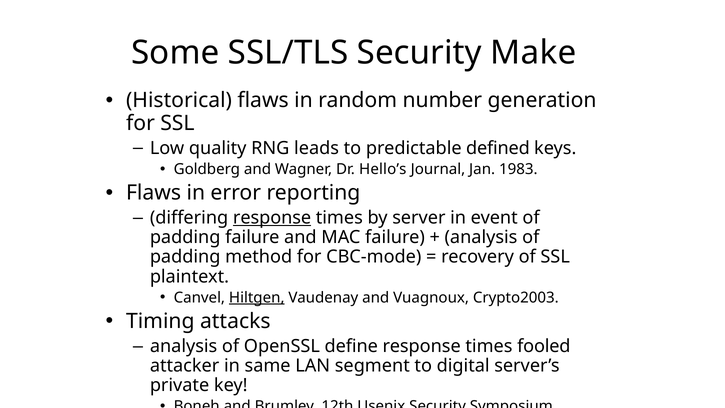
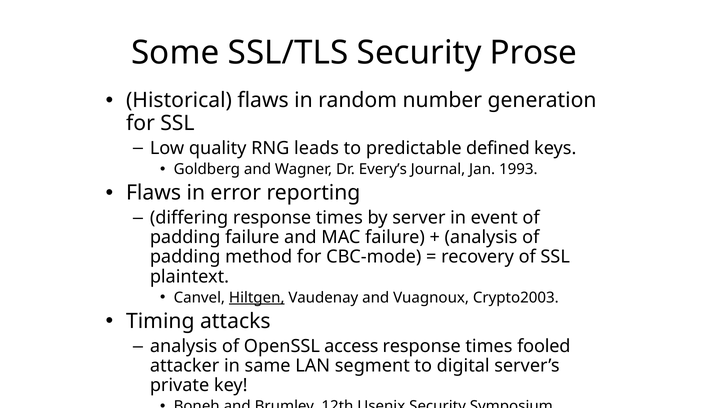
Make: Make -> Prose (534, 53)
Hello’s: Hello’s -> Every’s (383, 169)
1983: 1983 -> 1993 (518, 169)
response underline: present -> none (272, 218)
define: define -> access (351, 346)
